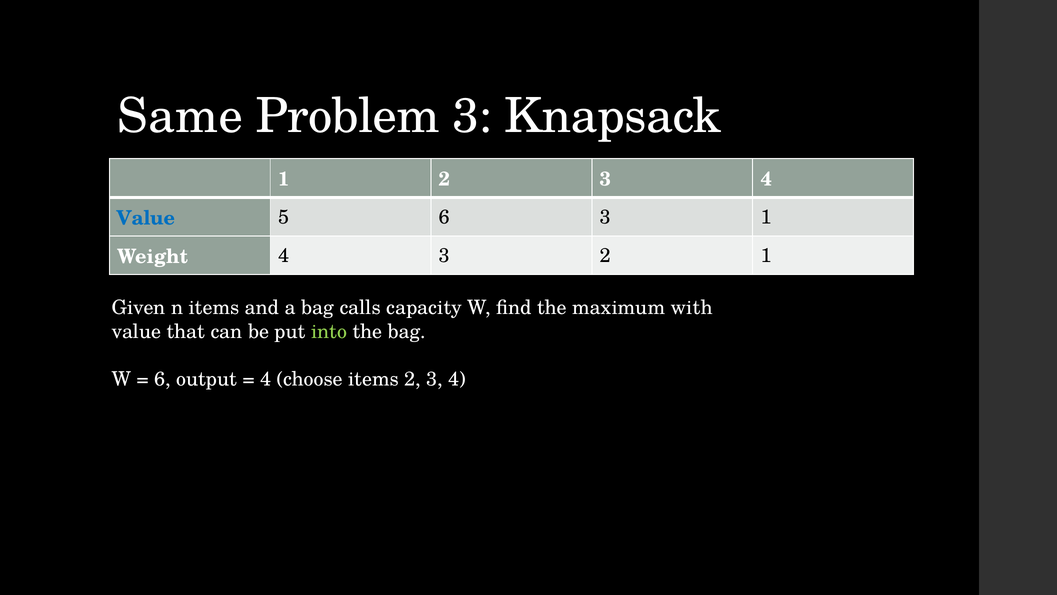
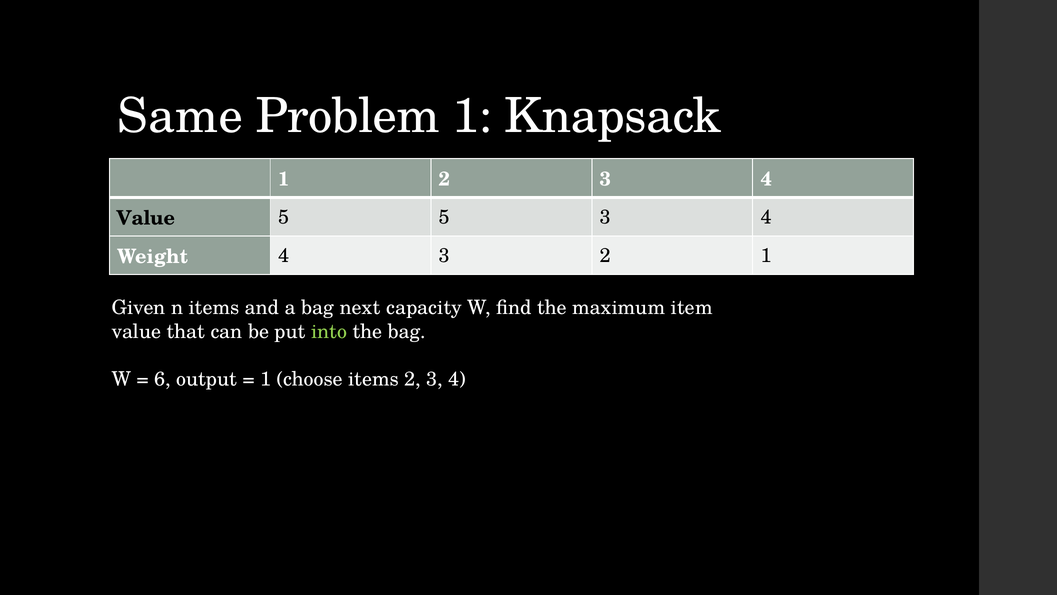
Problem 3: 3 -> 1 (472, 116)
Value colour: blue -> black (146, 218)
5 6: 6 -> 5 (444, 217)
1: 1 -> 4 (766, 217)
calls: calls -> next (360, 308)
with: with -> item (692, 308)
4: 4 -> 1 (266, 379)
